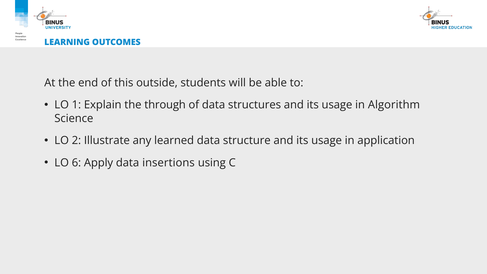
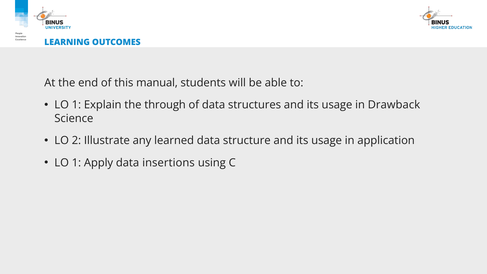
outside: outside -> manual (157, 83)
Algorithm: Algorithm -> Drawback (394, 105)
6: 6 -> 1 (76, 163)
